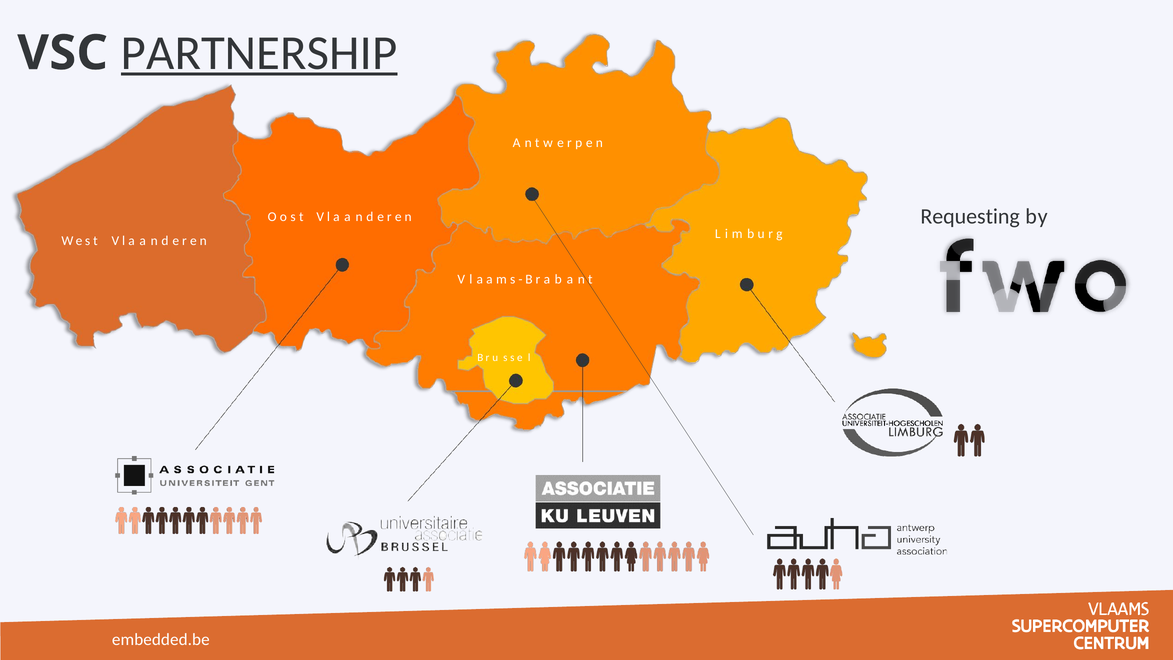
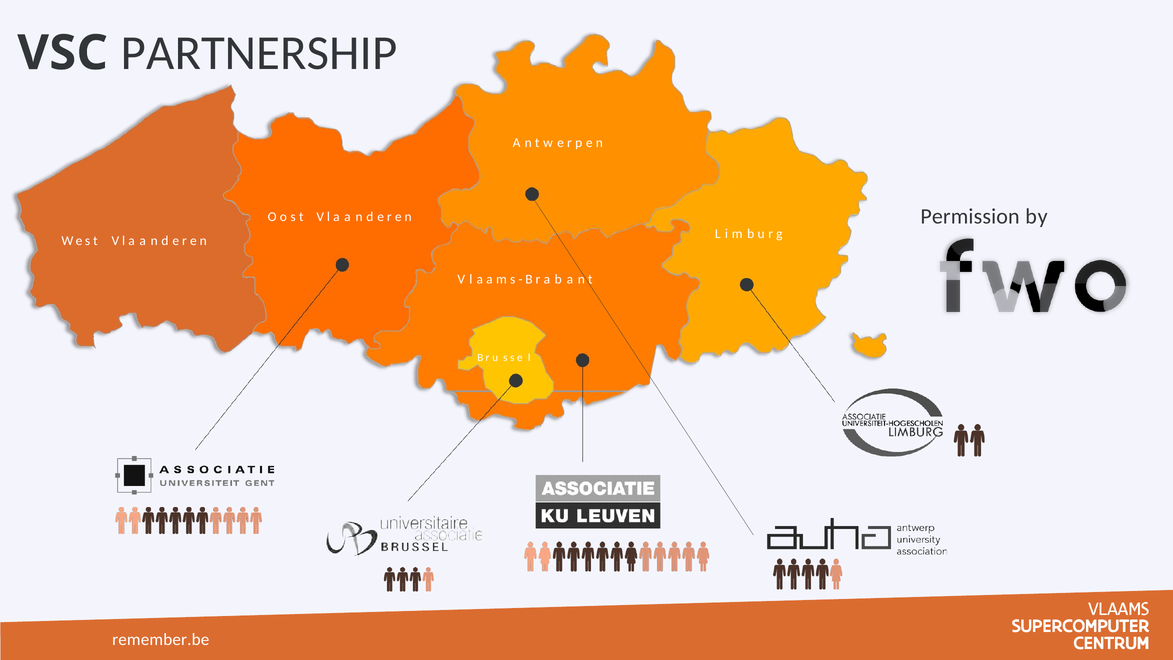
PARTNERSHIP underline: present -> none (259, 53)
Requesting: Requesting -> Permission (970, 217)
embedded.be: embedded.be -> remember.be (161, 639)
